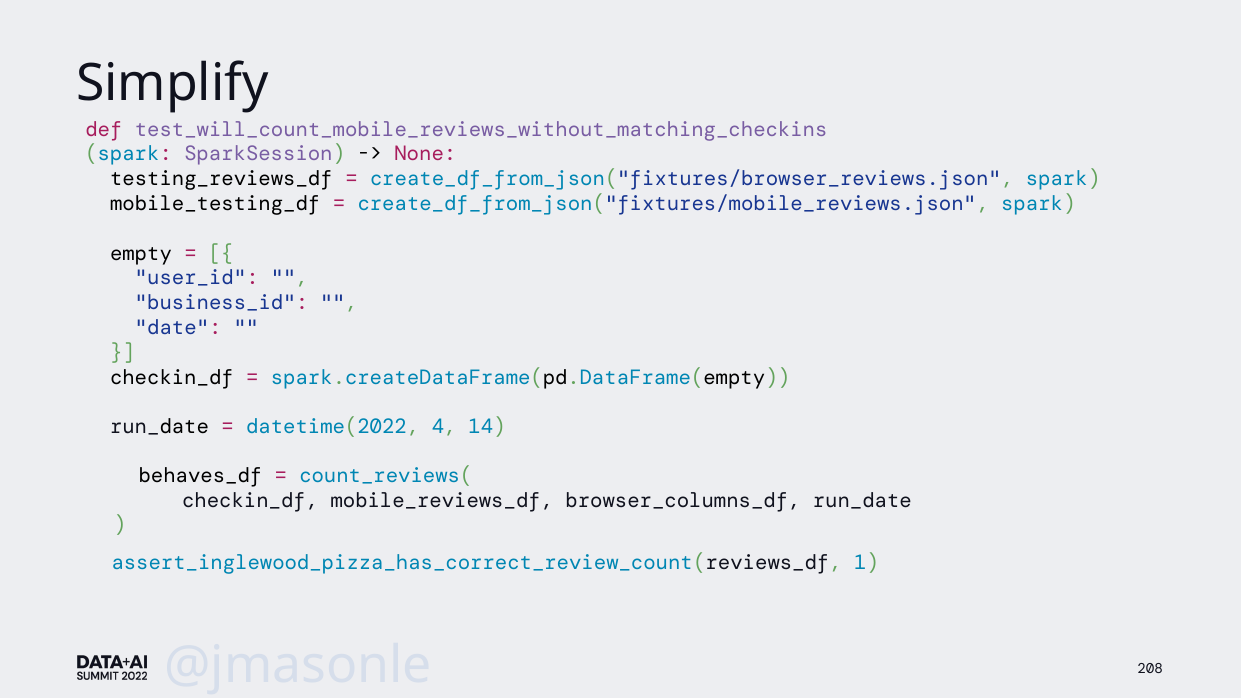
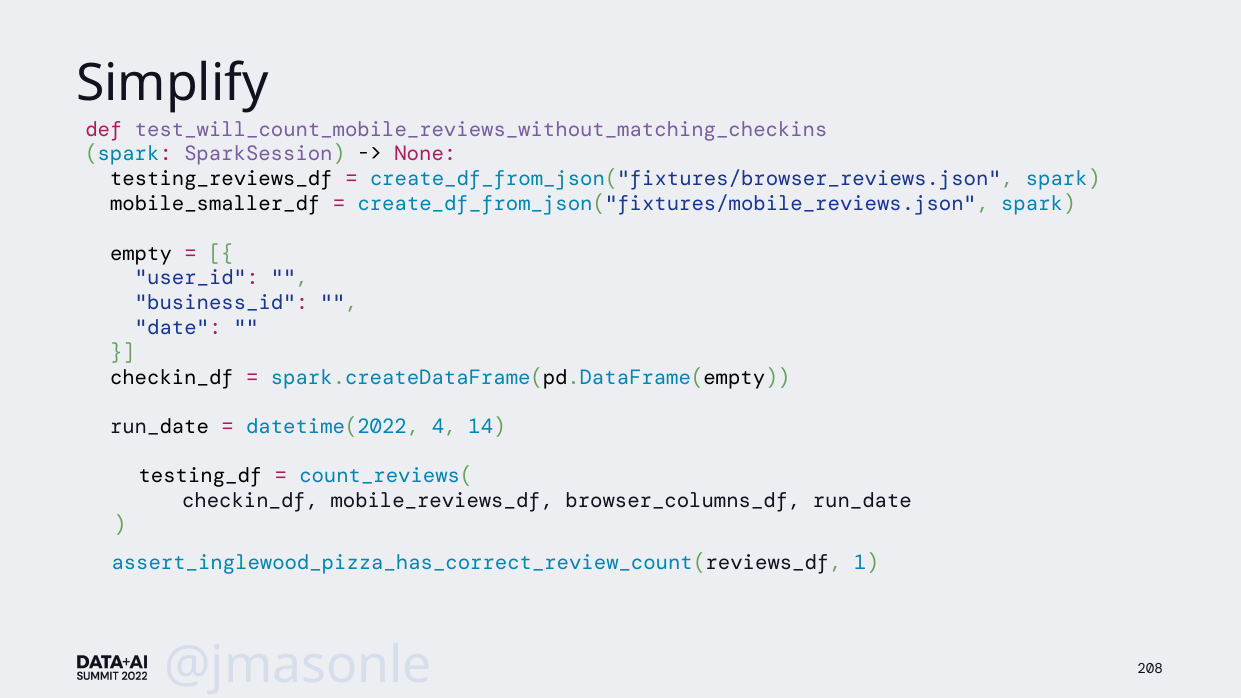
mobile_testing_df: mobile_testing_df -> mobile_smaller_df (215, 204)
behaves_df: behaves_df -> testing_df (200, 476)
